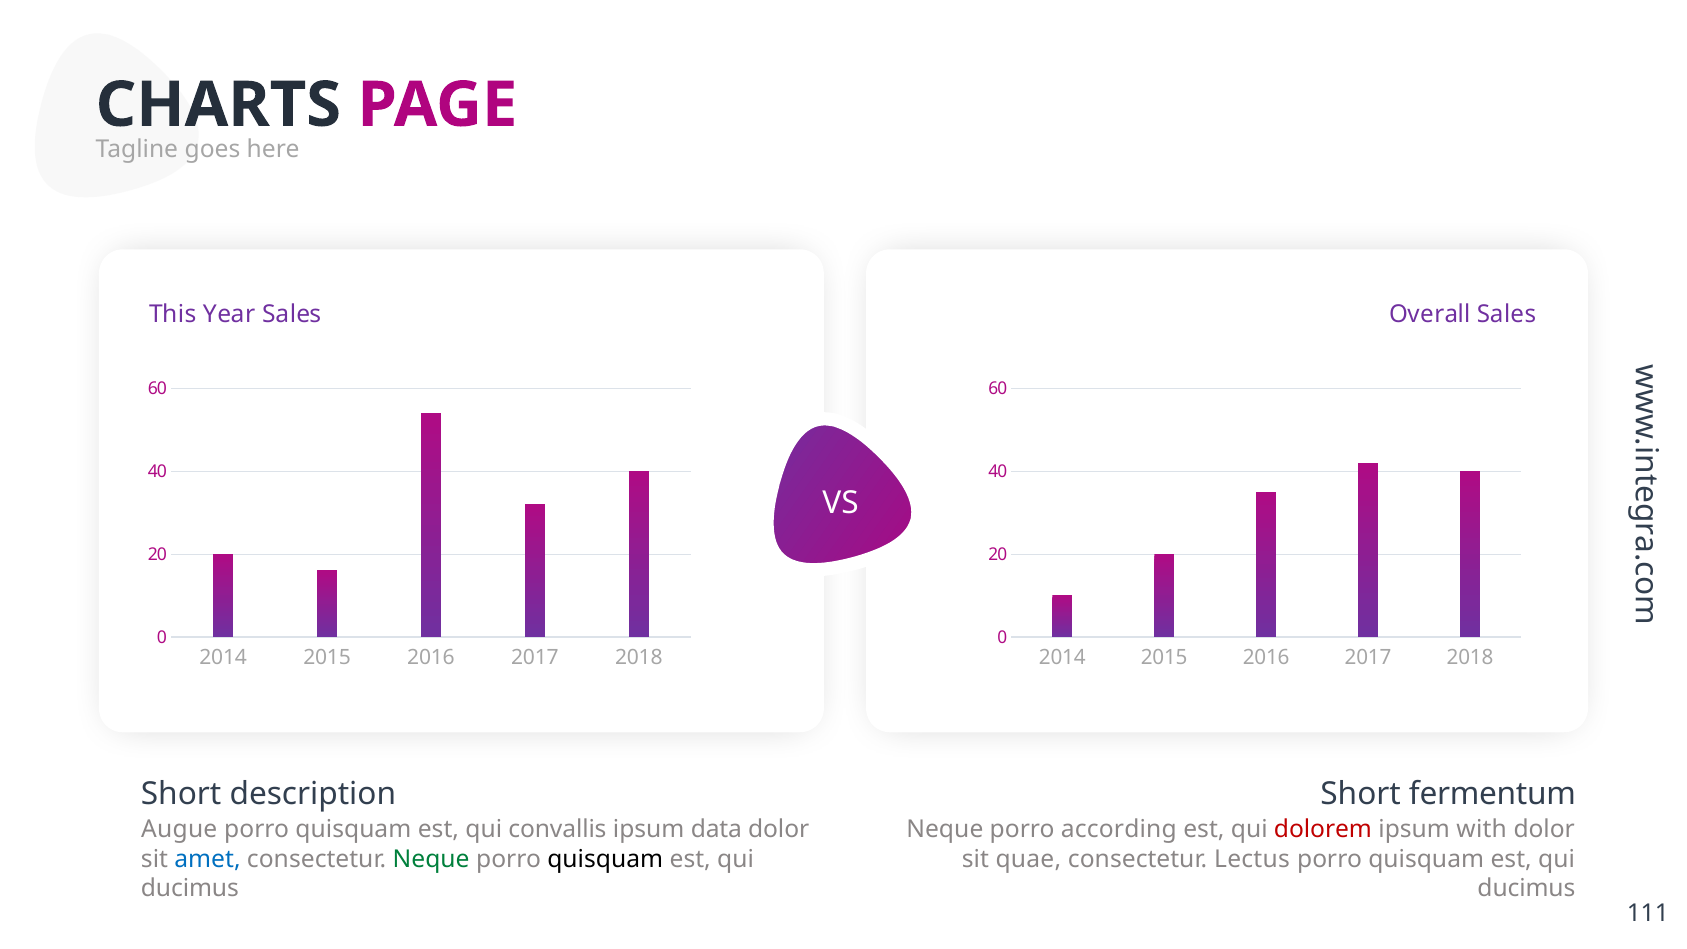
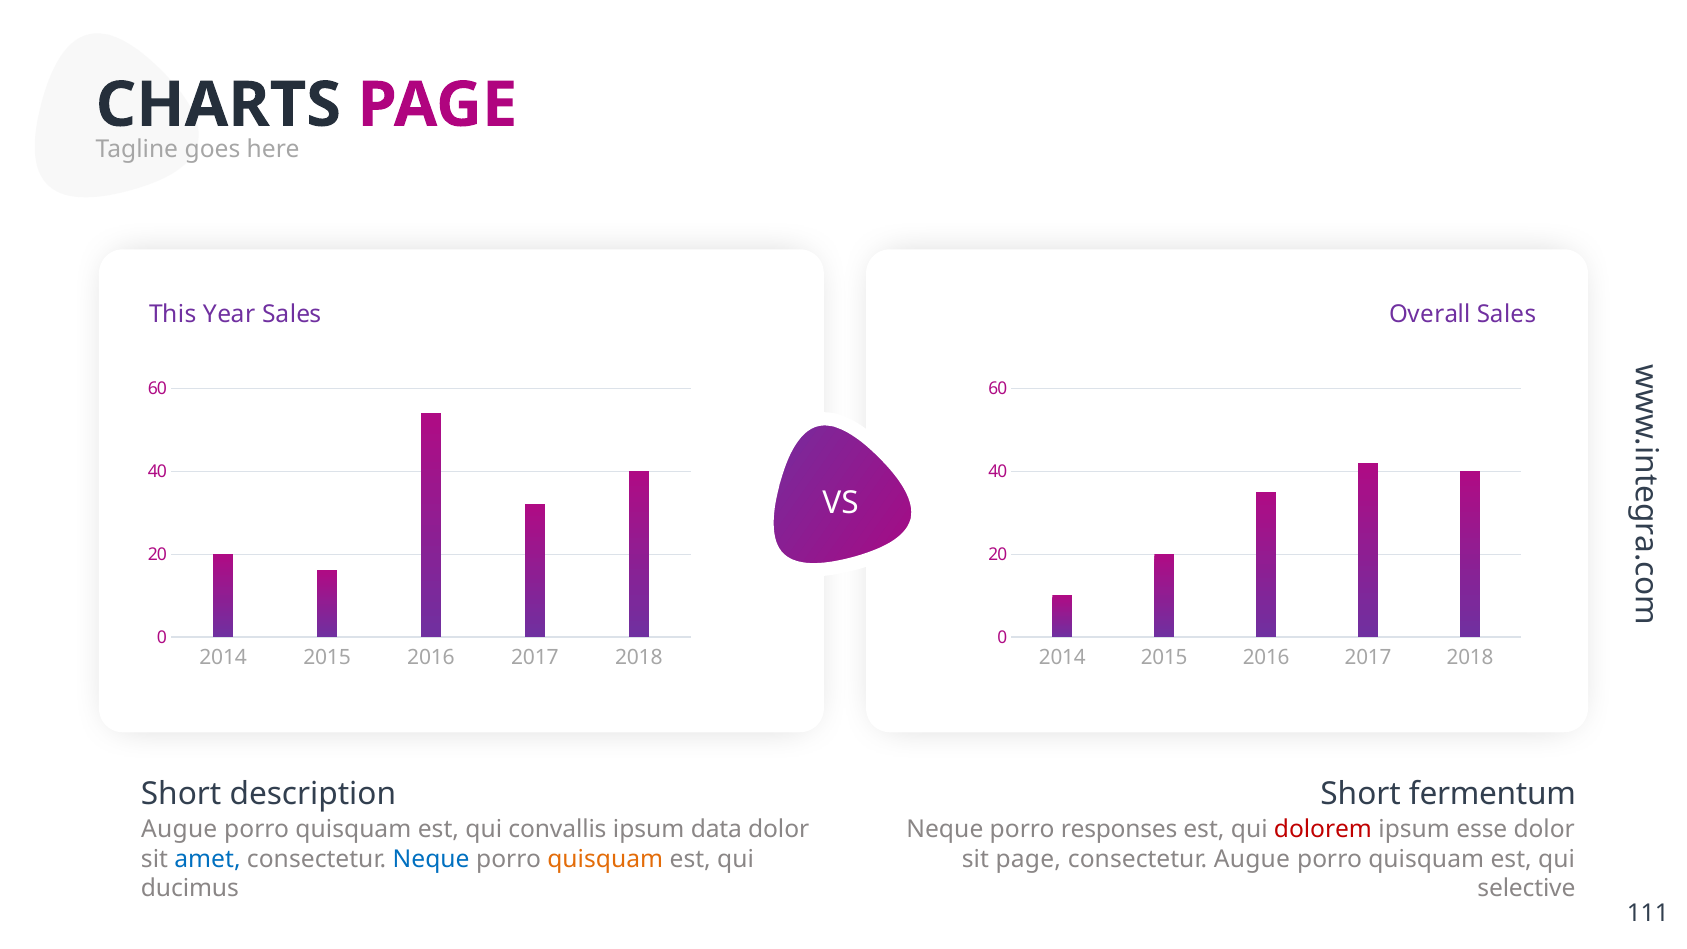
according: according -> responses (1119, 829)
with: with -> esse (1482, 829)
Neque colour: green -> blue (431, 859)
quisquam colour: black -> orange (605, 859)
sit quae: quae -> page (1028, 859)
consectetur Lectus: Lectus -> Augue (1252, 859)
ducimus: ducimus -> selective (1526, 888)
